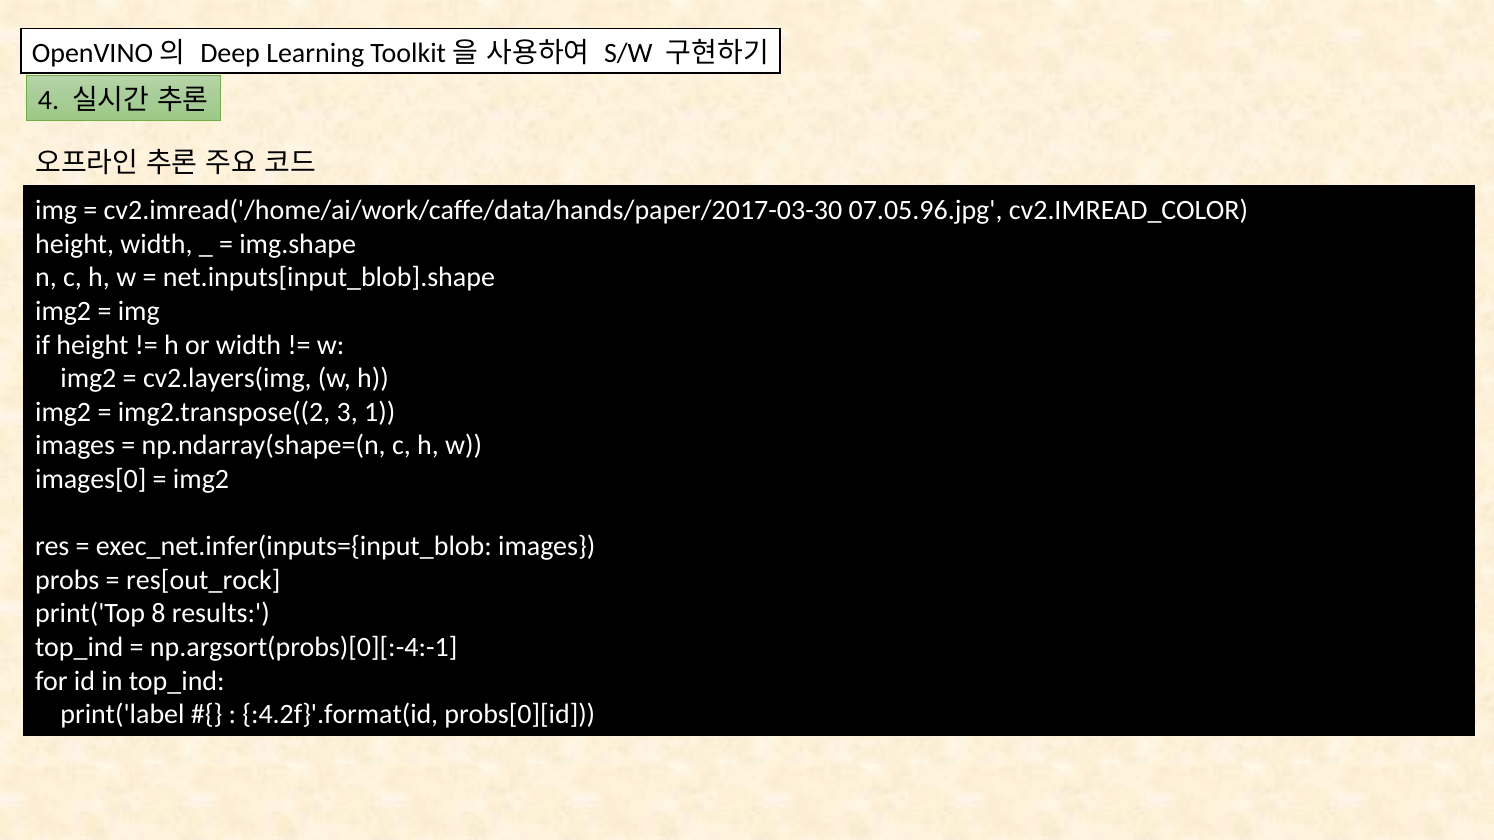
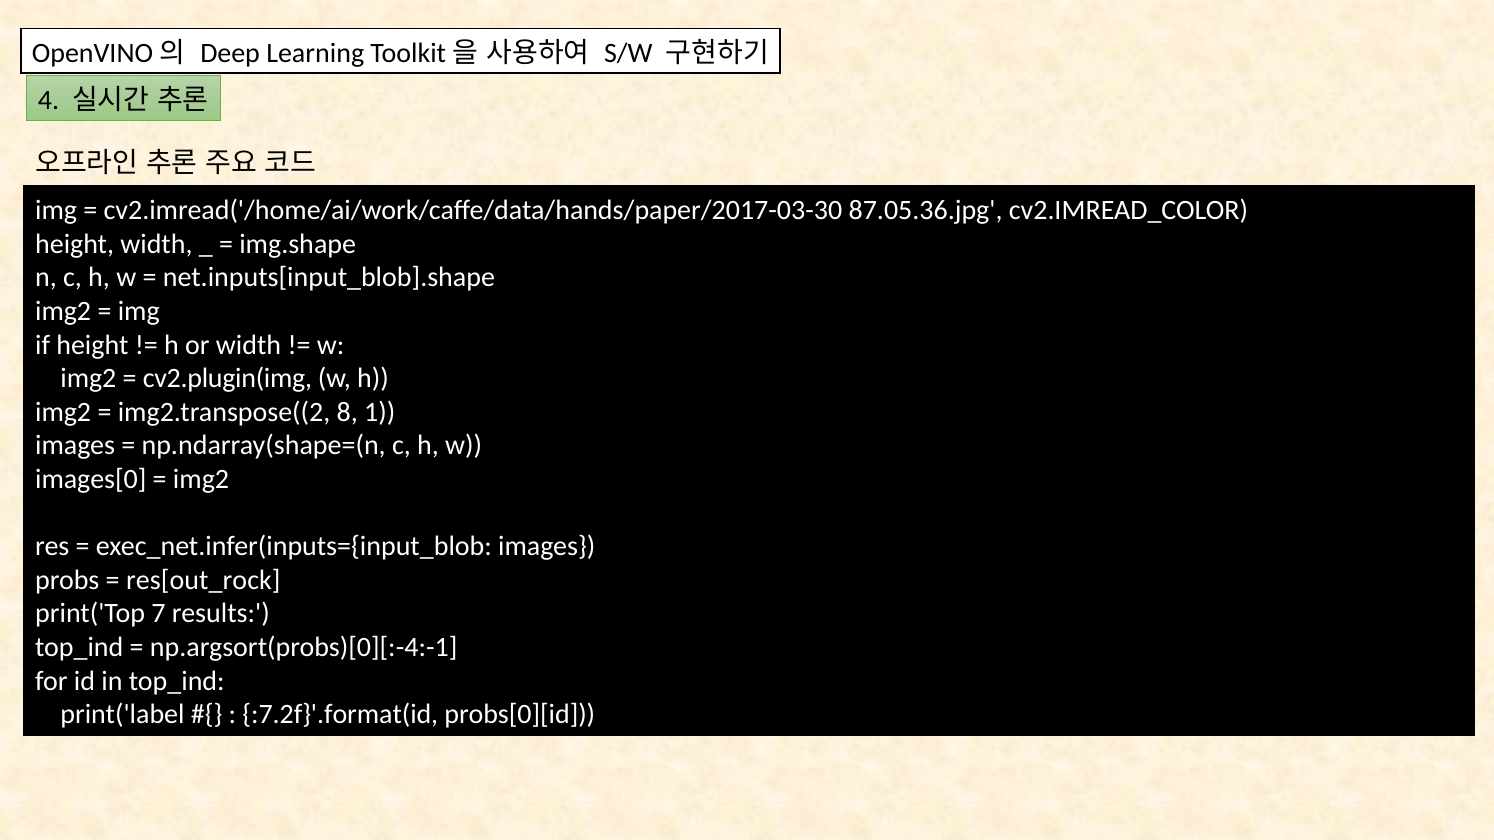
07.05.96.jpg: 07.05.96.jpg -> 87.05.36.jpg (926, 211)
cv2.layers(img: cv2.layers(img -> cv2.plugin(img (227, 379)
3: 3 -> 8 (347, 412)
8: 8 -> 7 (159, 614)
:4.2f}'.format(id: :4.2f}'.format(id -> :7.2f}'.format(id (340, 715)
